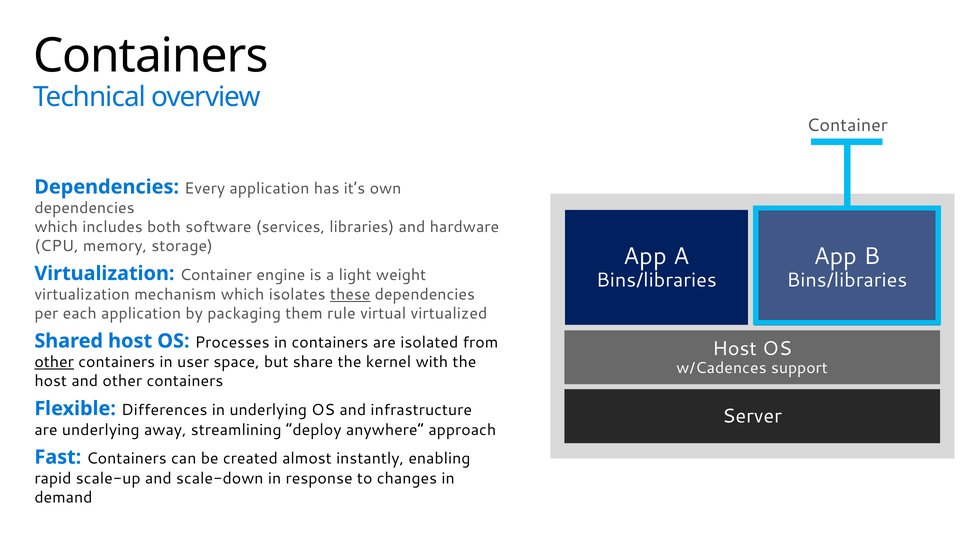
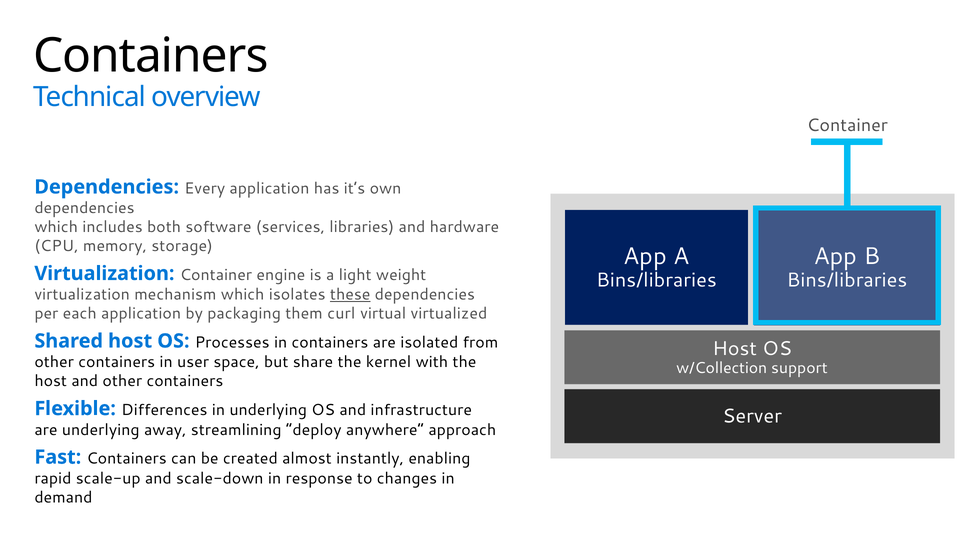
rule: rule -> curl (341, 314)
other underline: present -> none (54, 362)
w/Cadences: w/Cadences -> w/Collection (722, 368)
